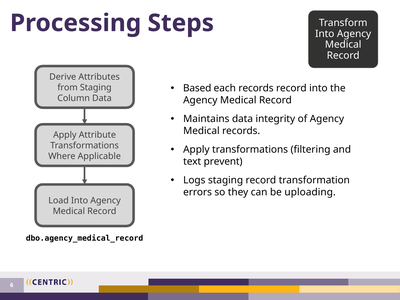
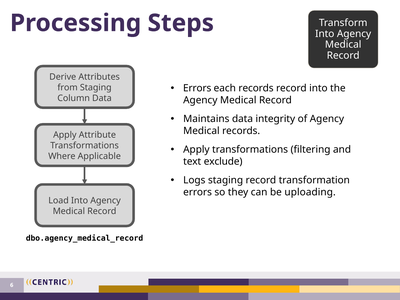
Based: Based -> Errors (197, 88)
prevent: prevent -> exclude (223, 162)
